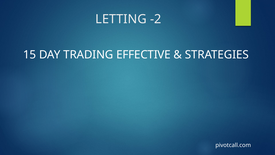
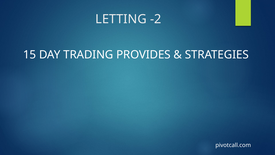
EFFECTIVE: EFFECTIVE -> PROVIDES (143, 55)
